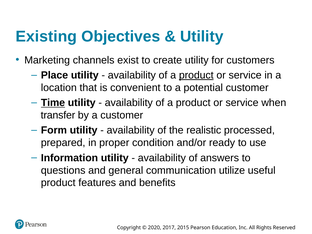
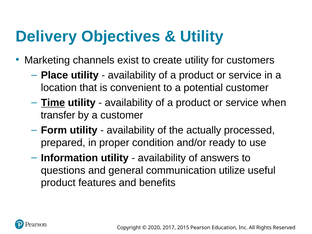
Existing: Existing -> Delivery (46, 37)
product underline: present -> none (196, 75)
realistic: realistic -> actually (204, 130)
